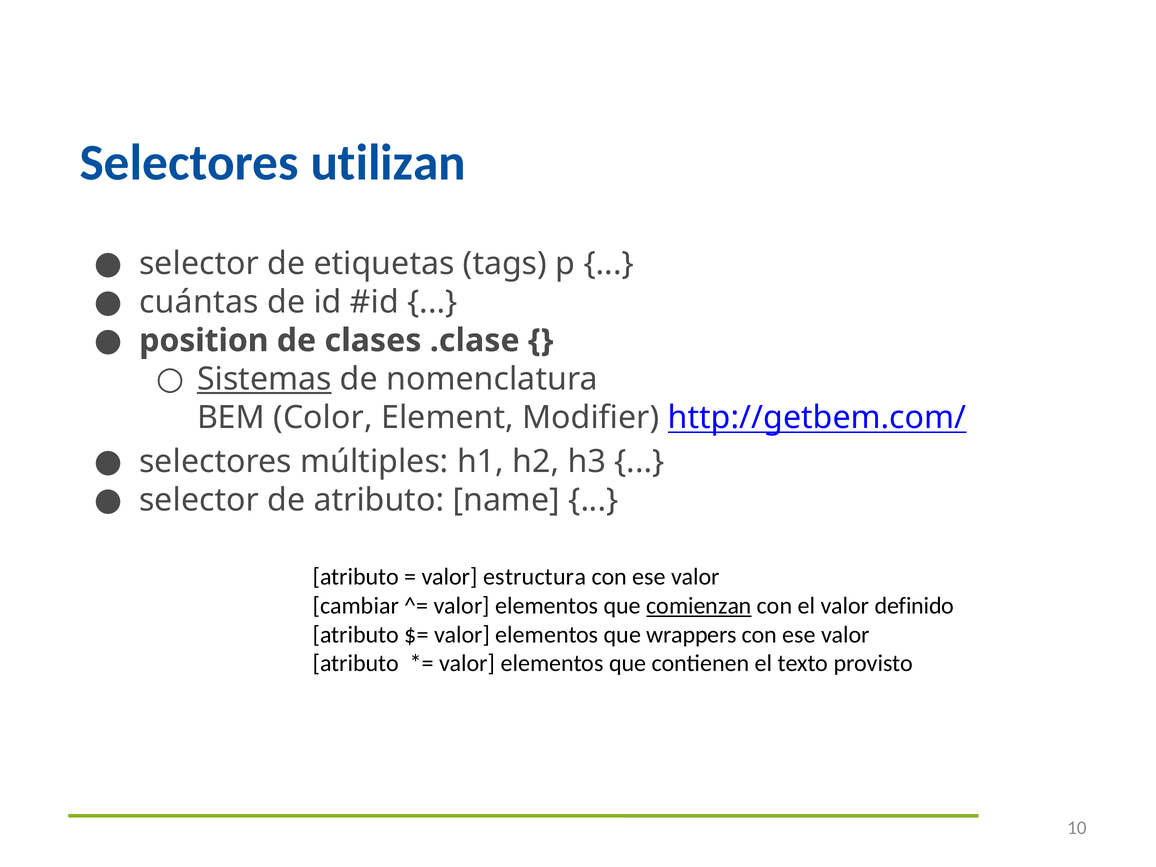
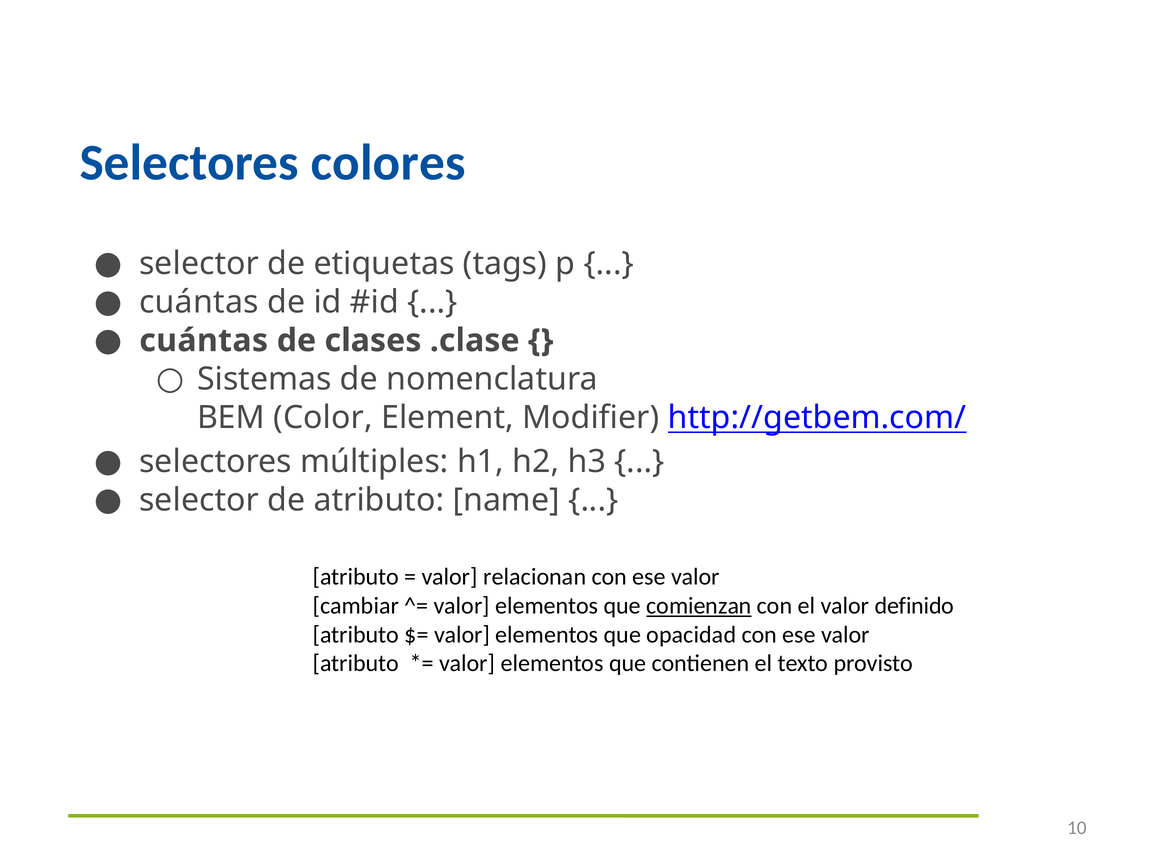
utilizan: utilizan -> colores (388, 163)
position: position -> cuántas (204, 341)
Sistemas underline: present -> none (264, 379)
estructura: estructura -> relacionan (535, 577)
wrappers: wrappers -> opacidad (691, 635)
